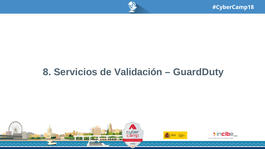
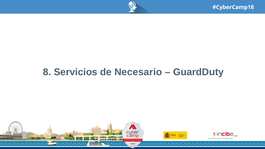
Validación: Validación -> Necesario (138, 72)
